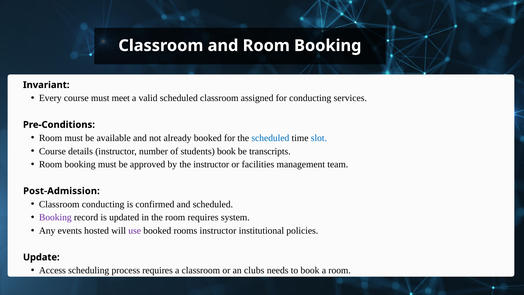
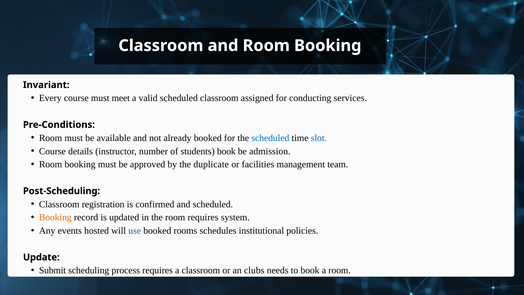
transcripts: transcripts -> admission (270, 151)
the instructor: instructor -> duplicate (211, 164)
Post-Admission: Post-Admission -> Post-Scheduling (62, 191)
Classroom conducting: conducting -> registration (103, 204)
Booking colour: purple -> orange (55, 217)
use colour: purple -> blue (135, 231)
rooms instructor: instructor -> schedules (218, 231)
Access: Access -> Submit (52, 270)
